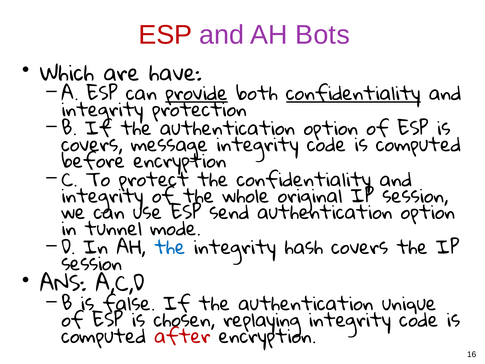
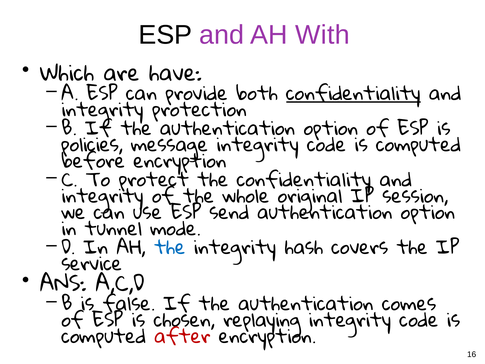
ESP colour: red -> black (165, 35)
Bots: Bots -> With (323, 35)
provide underline: present -> none (197, 94)
covers: covers -> policies (92, 145)
session: session -> service (92, 264)
unique: unique -> comes (409, 304)
